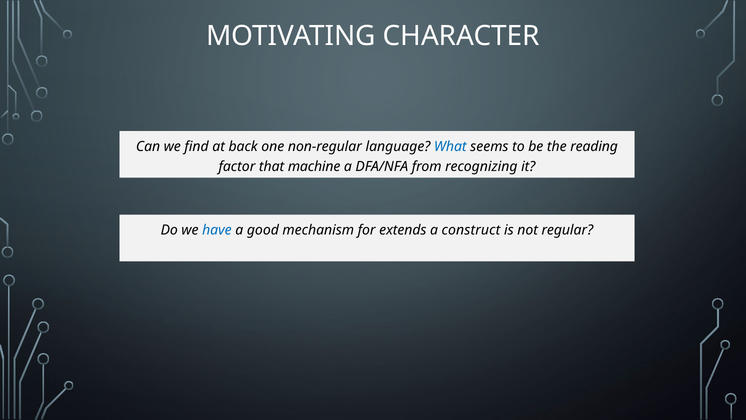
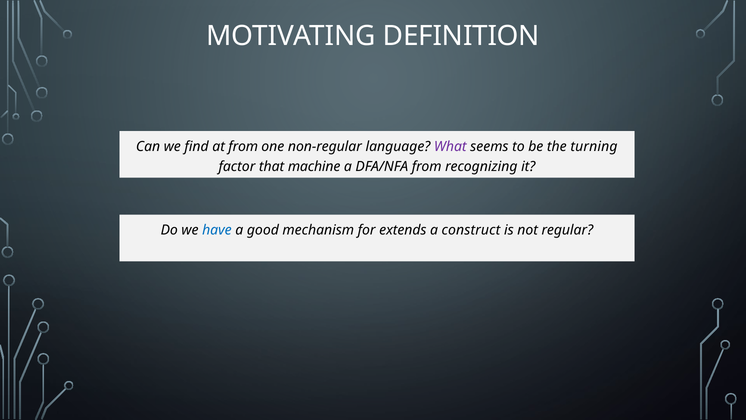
CHARACTER: CHARACTER -> DEFINITION (461, 36)
at back: back -> from (243, 146)
What colour: blue -> purple (450, 146)
reading: reading -> turning (594, 146)
